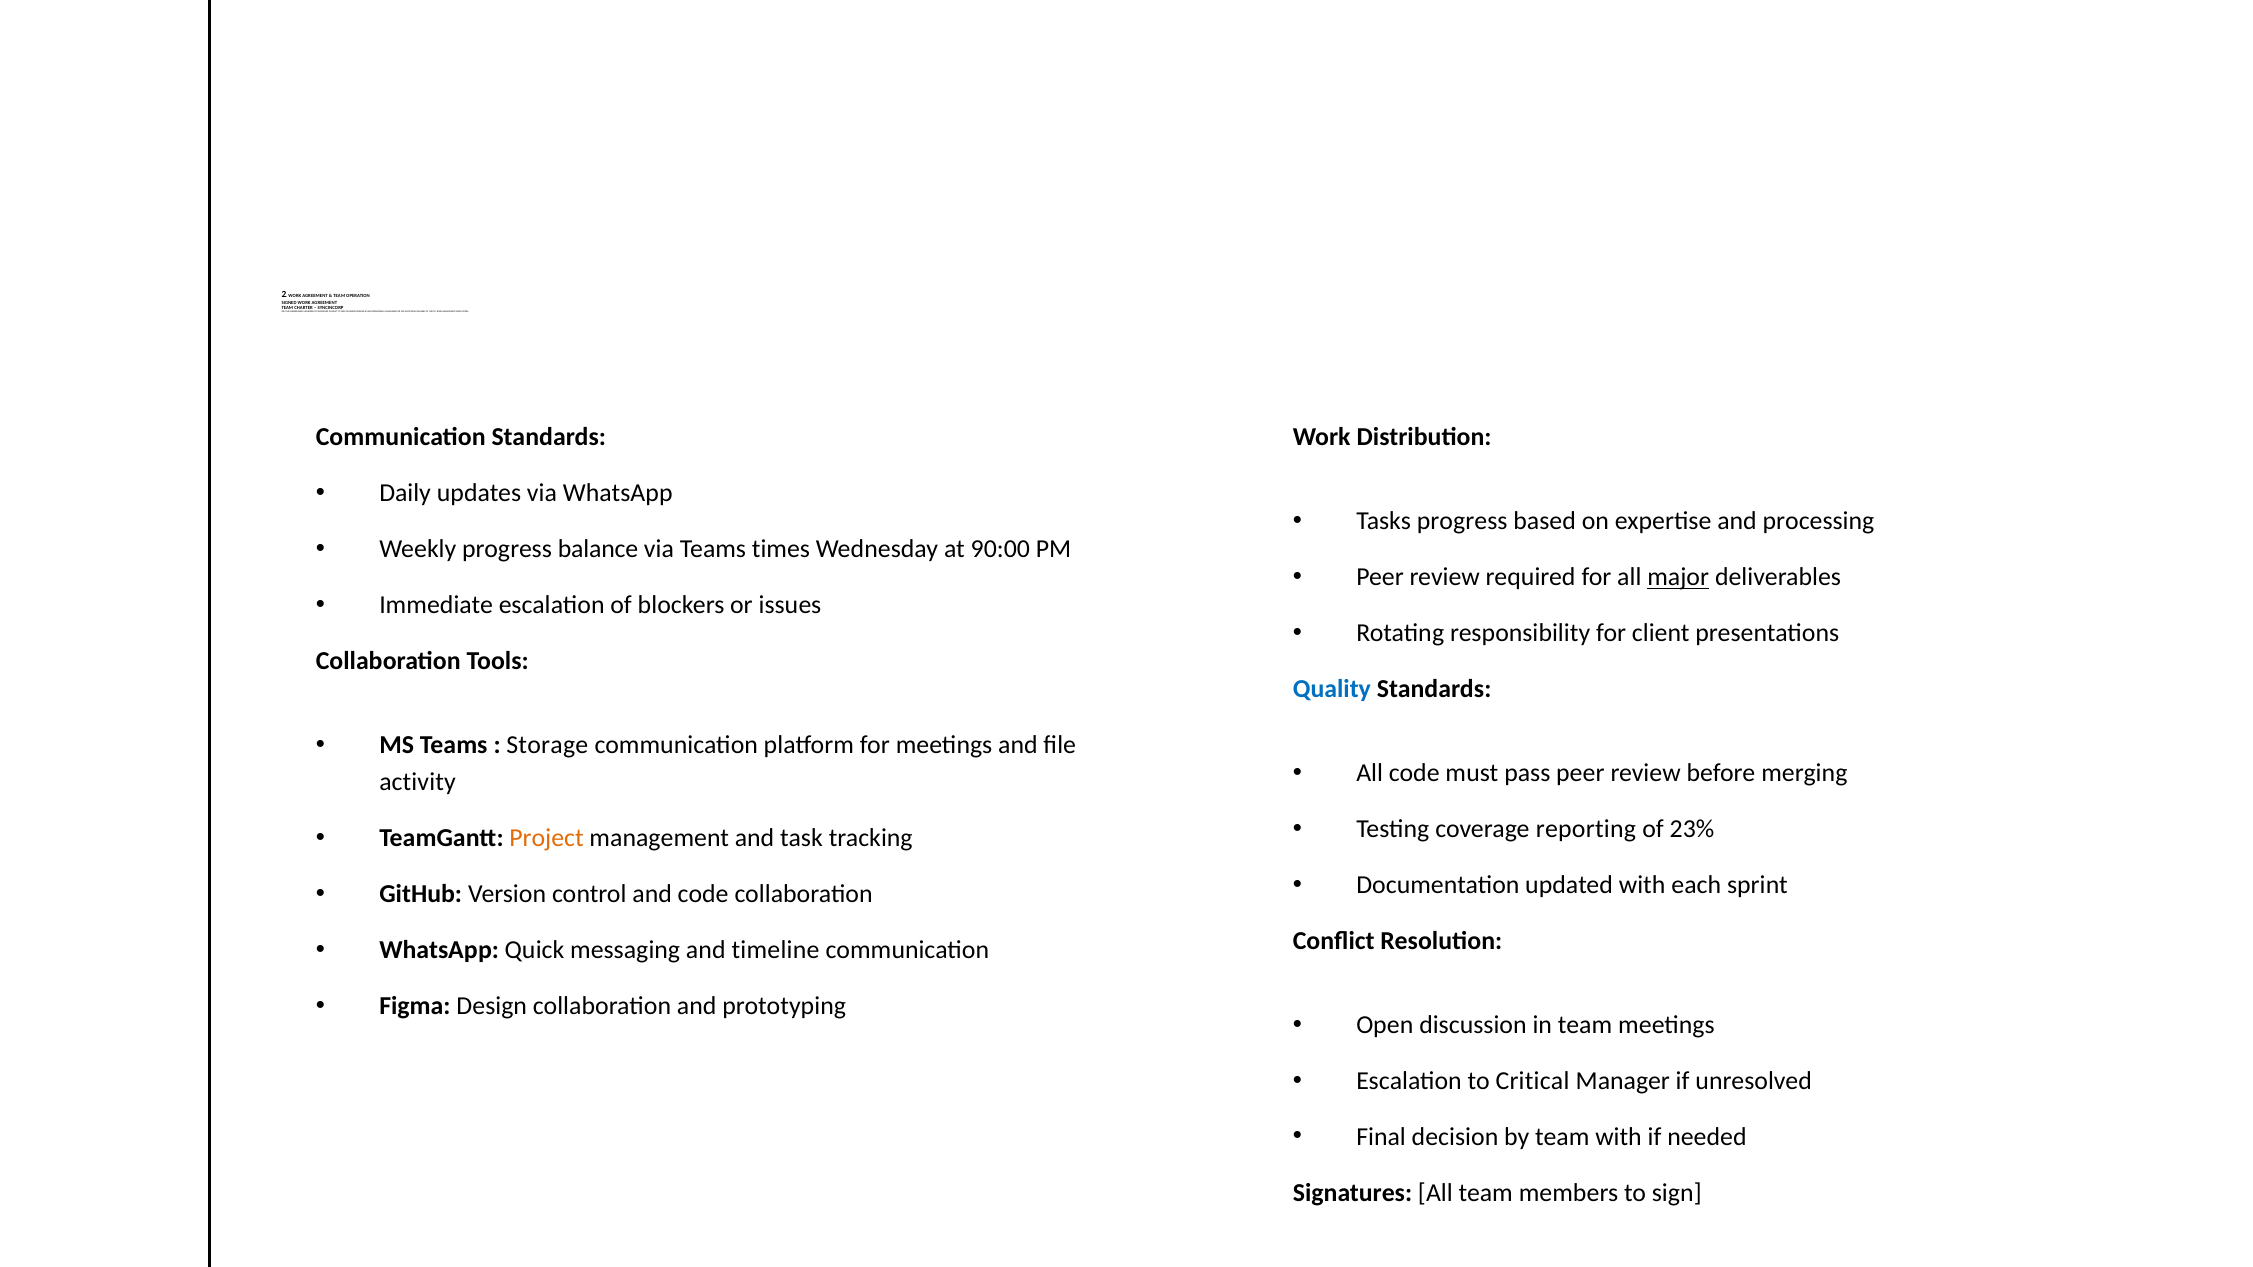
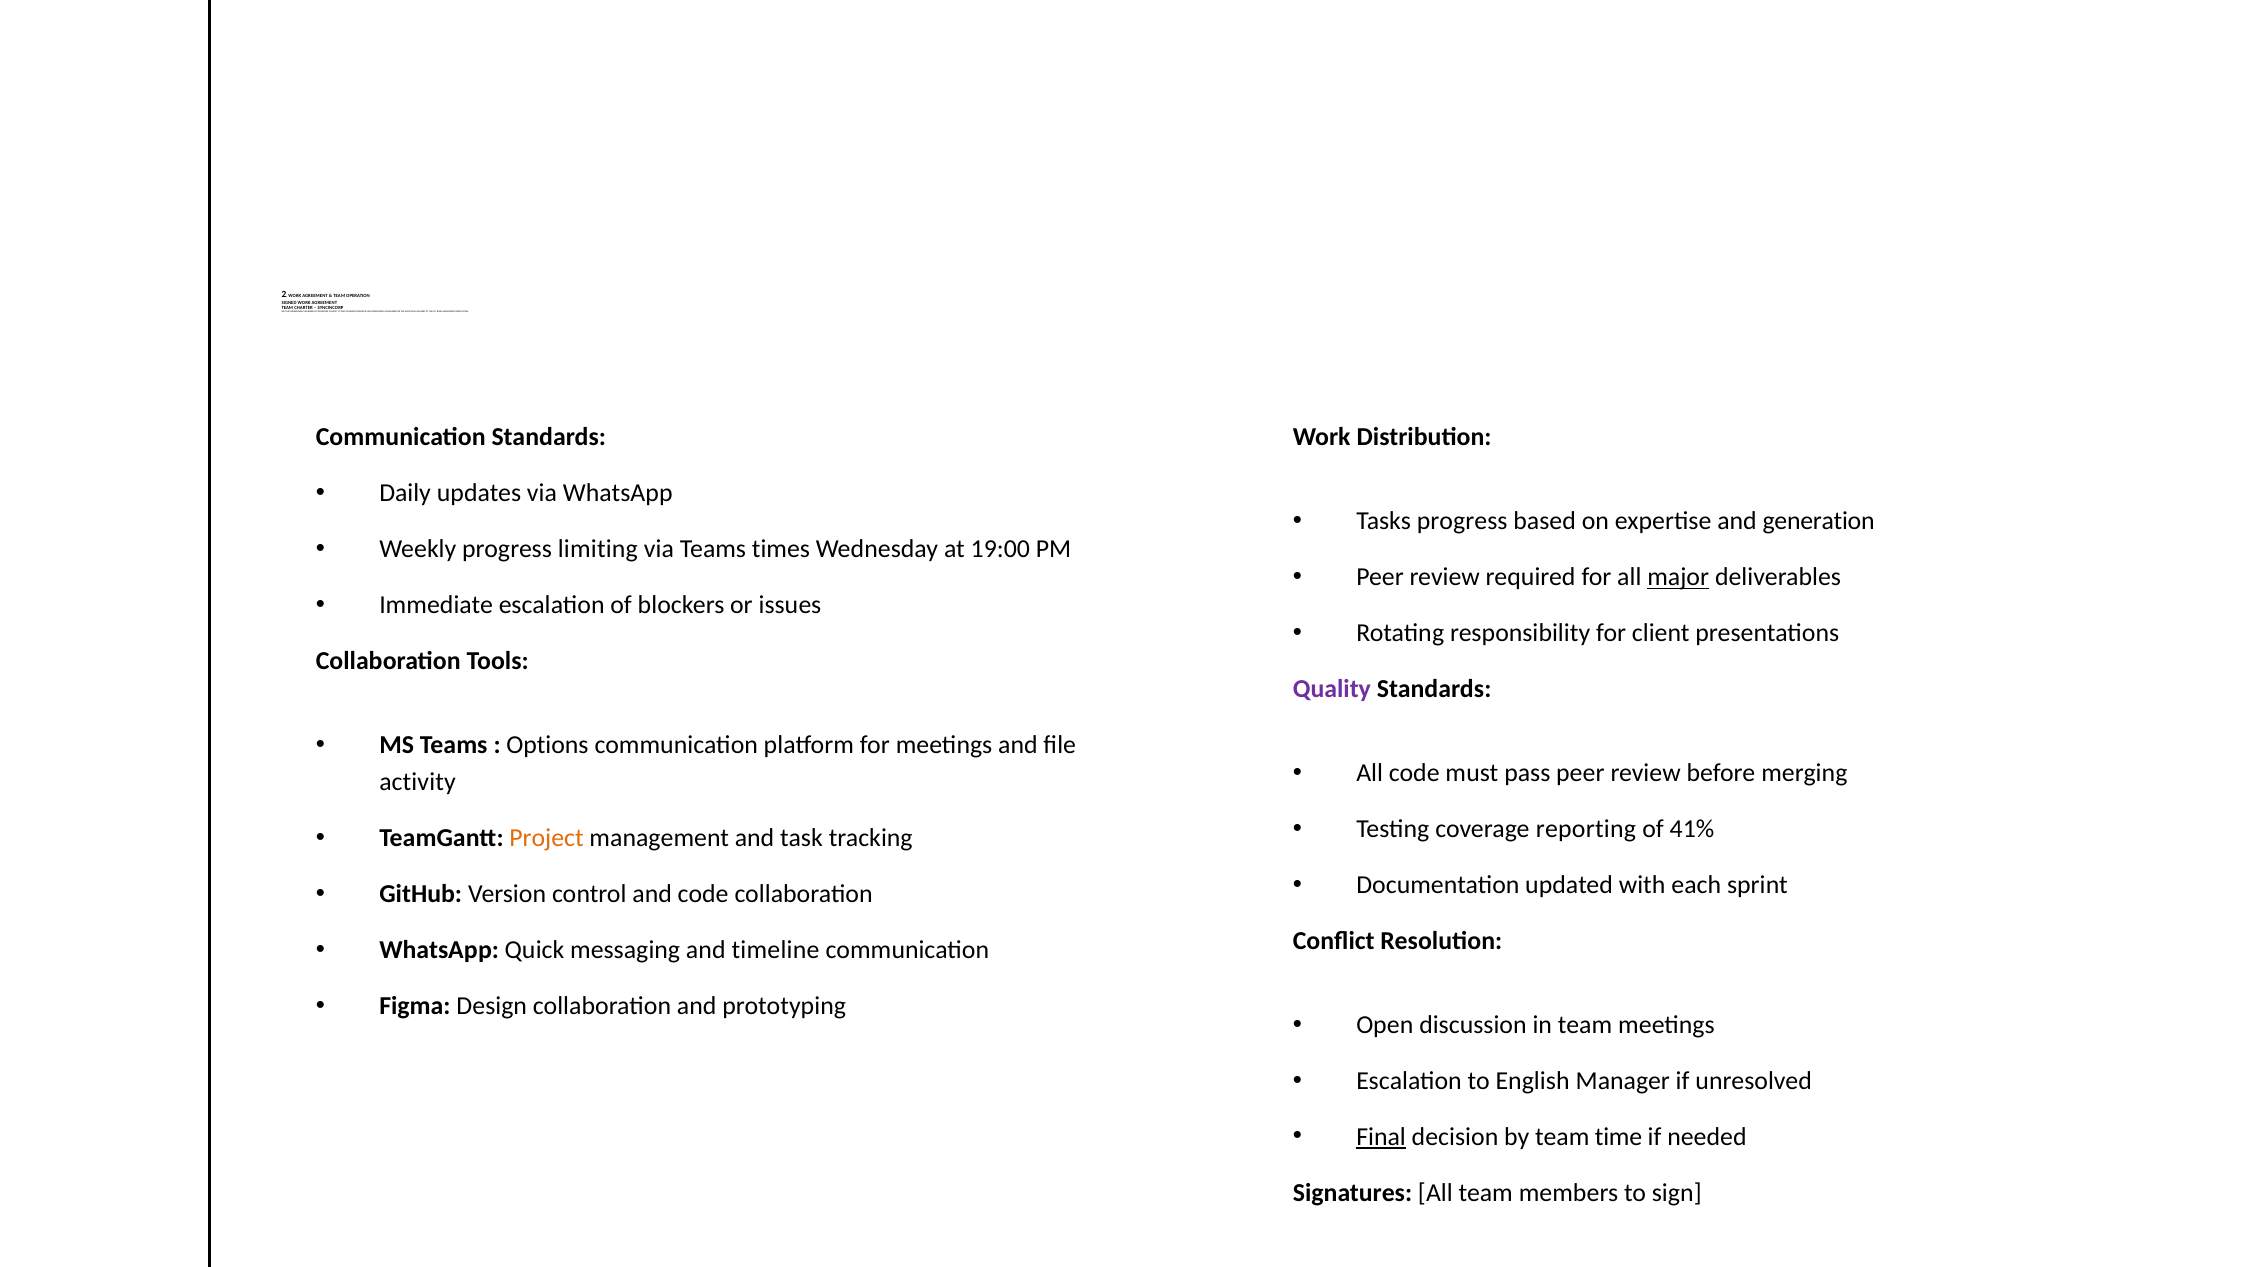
processing: processing -> generation (1819, 521)
balance: balance -> limiting (598, 549)
90:00: 90:00 -> 19:00 (1000, 549)
Quality colour: blue -> purple (1332, 689)
Storage: Storage -> Options (547, 745)
23%: 23% -> 41% (1692, 829)
Critical: Critical -> English (1533, 1081)
Final underline: none -> present (1381, 1137)
team with: with -> time (1619, 1137)
